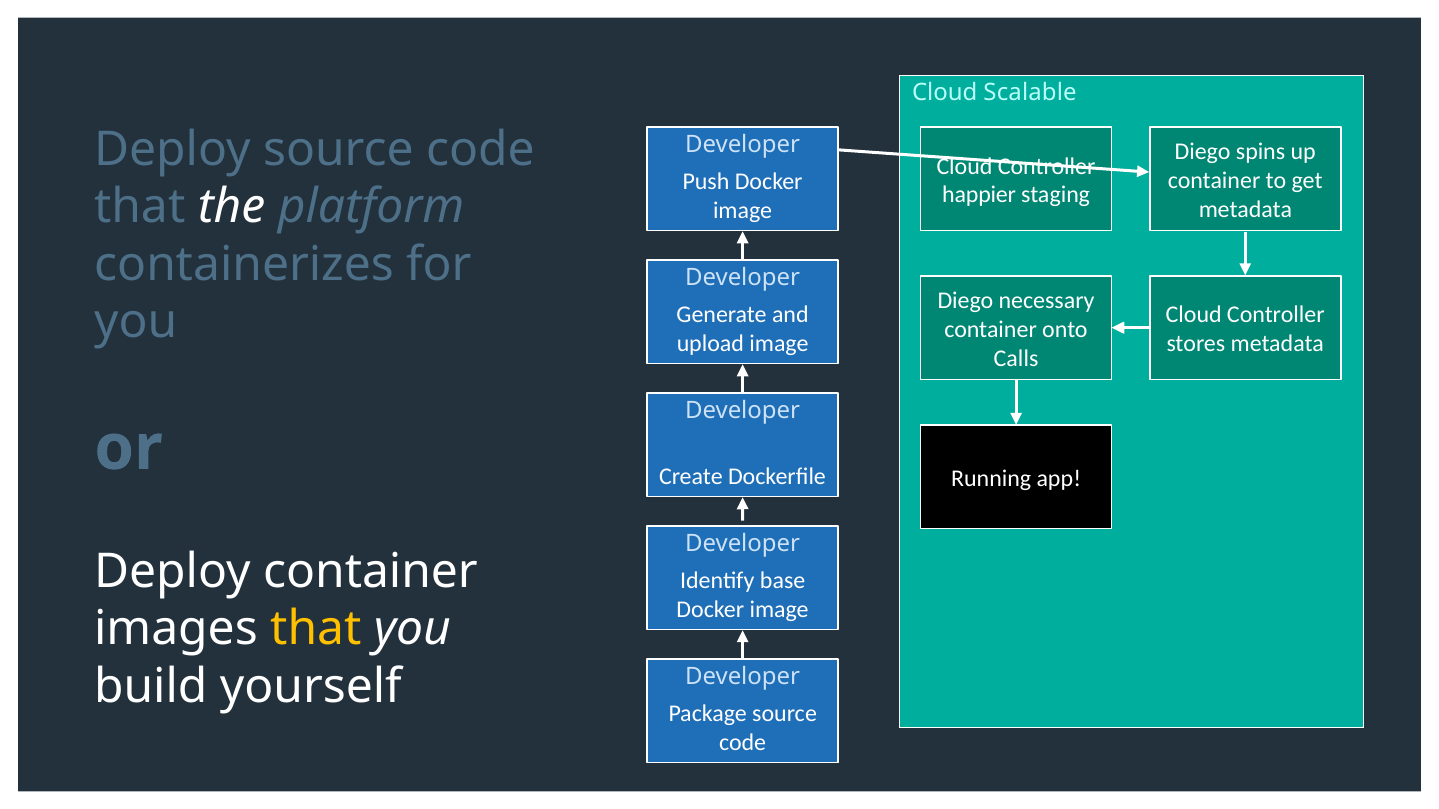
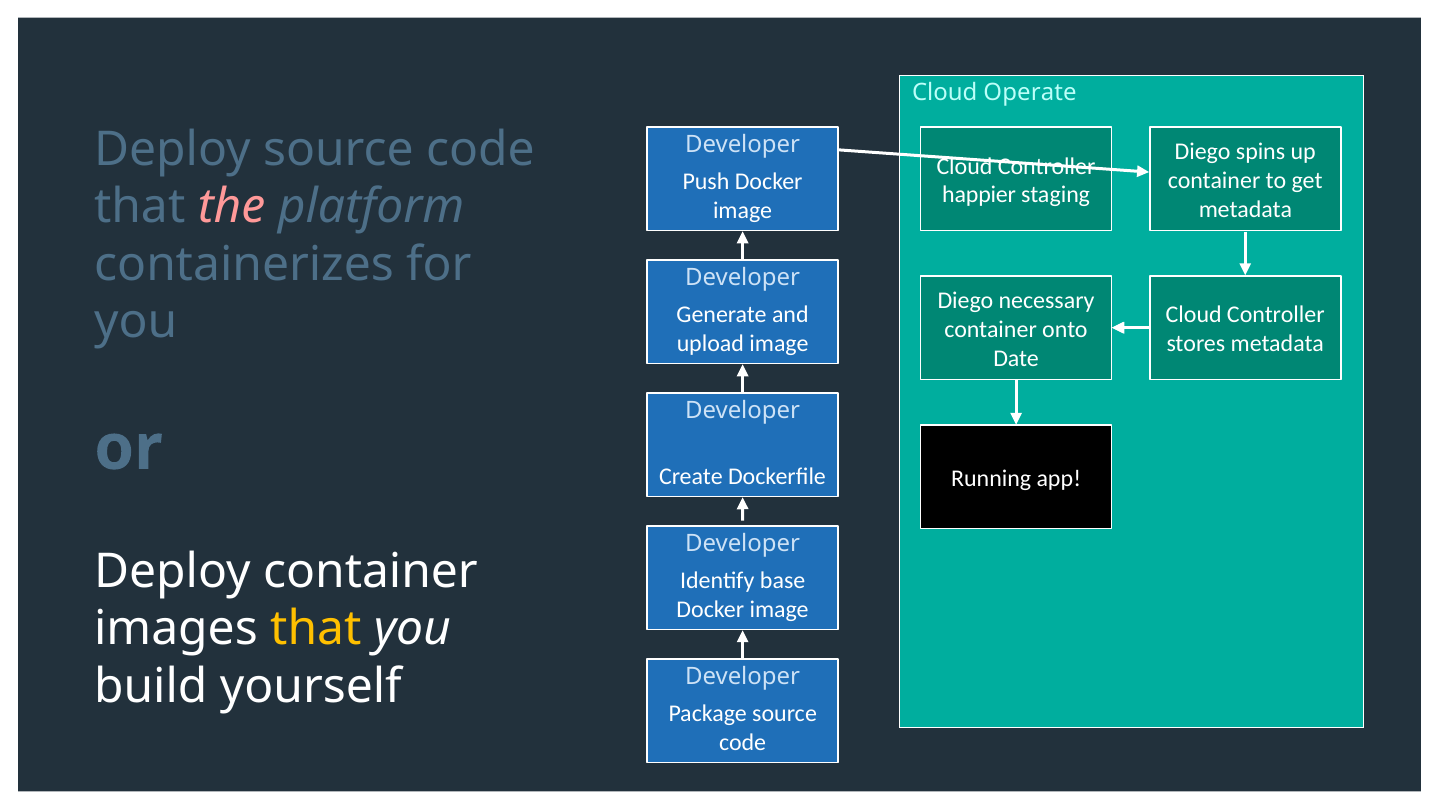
Scalable: Scalable -> Operate (1030, 93)
the colour: white -> pink (232, 207)
Calls: Calls -> Date (1016, 358)
